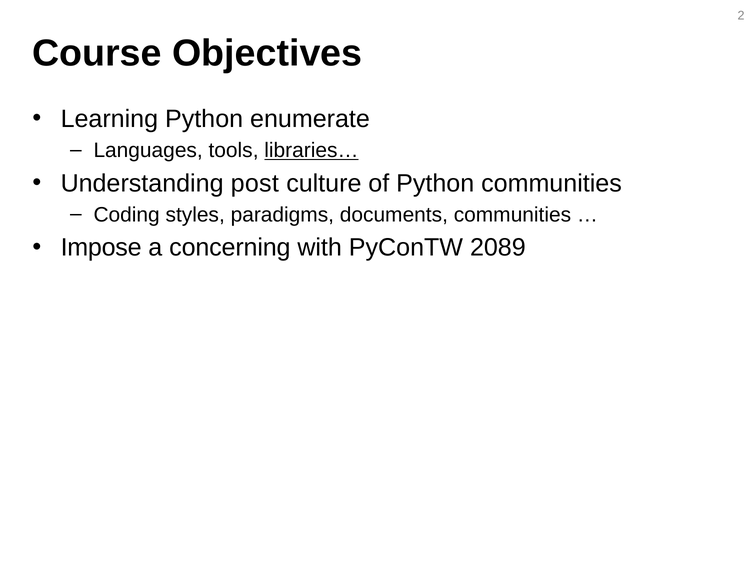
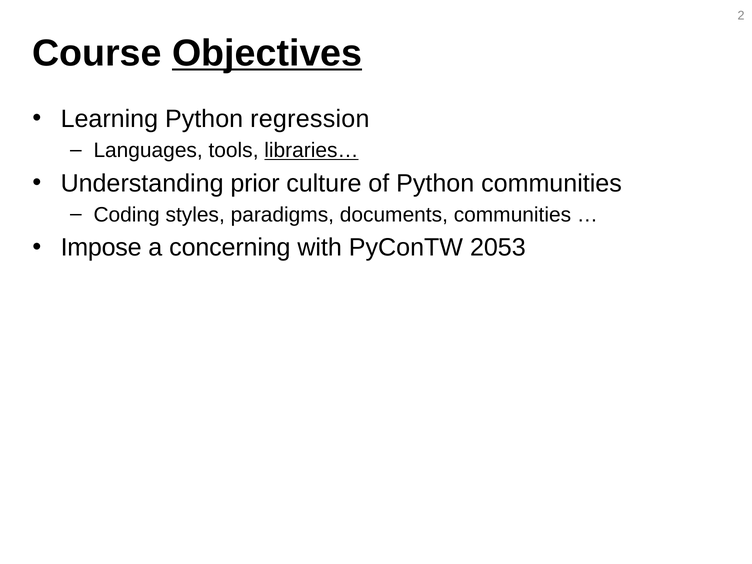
Objectives underline: none -> present (267, 53)
enumerate: enumerate -> regression (310, 119)
post: post -> prior (255, 183)
2089: 2089 -> 2053 (498, 248)
